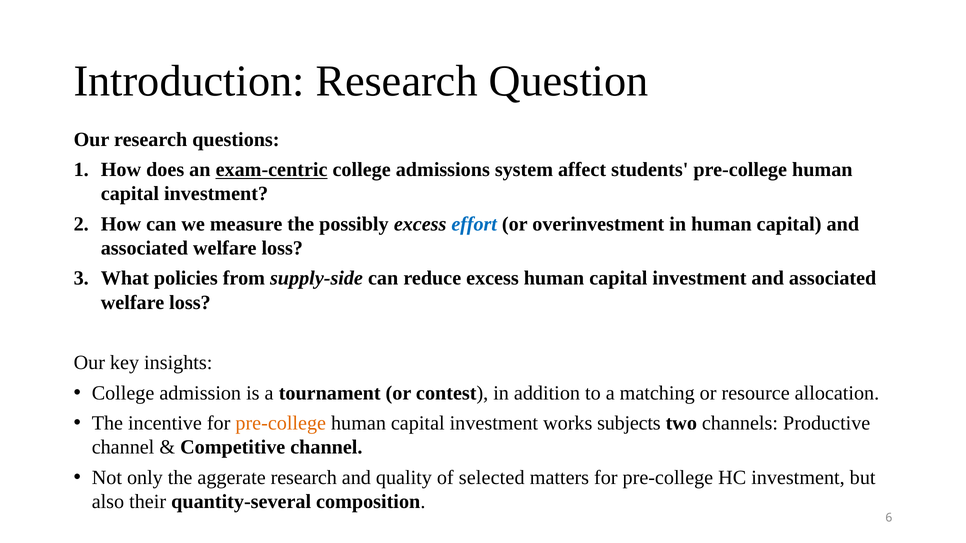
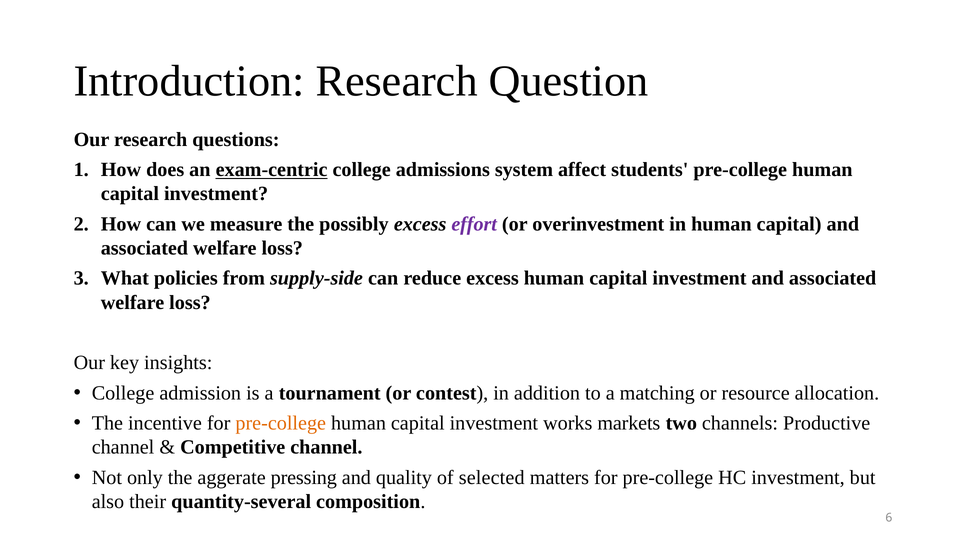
effort colour: blue -> purple (474, 224)
subjects: subjects -> markets (629, 423)
aggerate research: research -> pressing (304, 478)
